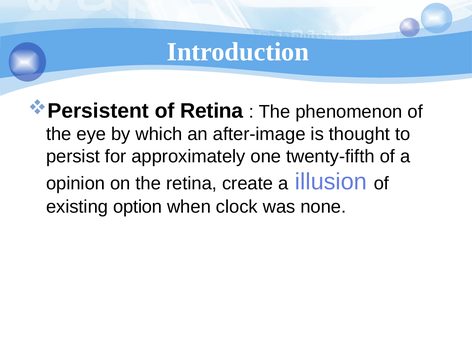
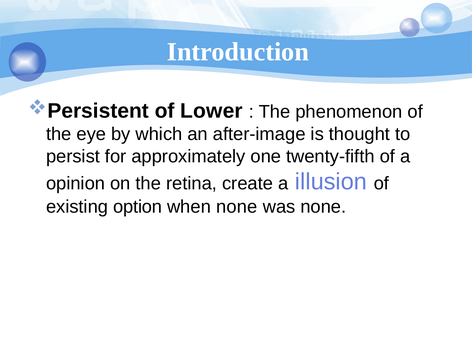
of Retina: Retina -> Lower (212, 111)
when clock: clock -> none (237, 207)
